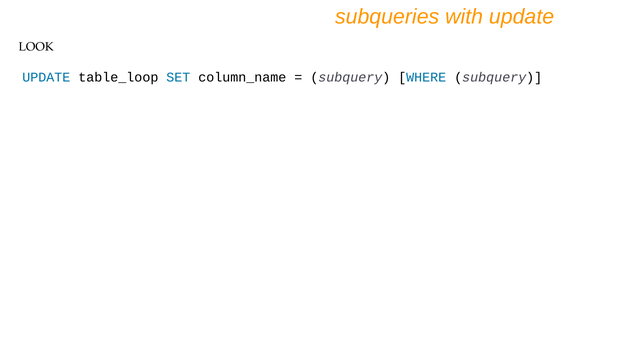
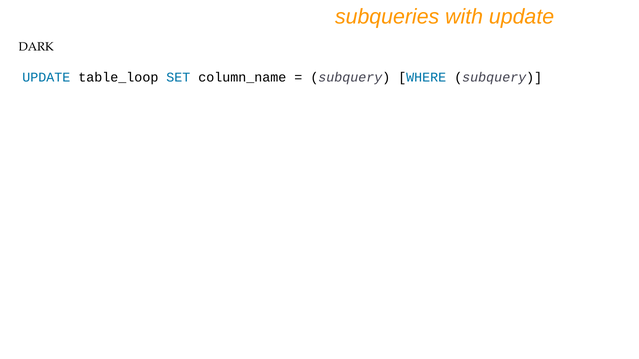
LOOK: LOOK -> DARK (36, 47)
